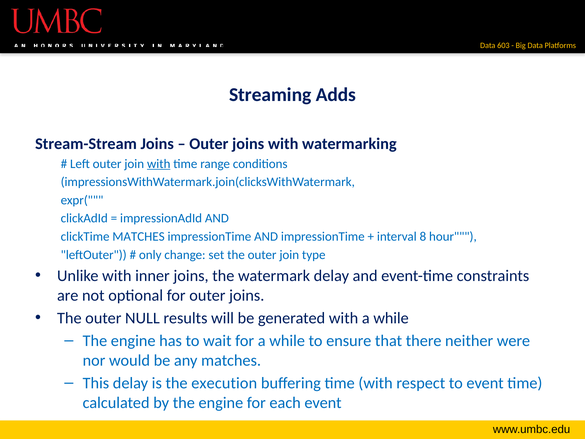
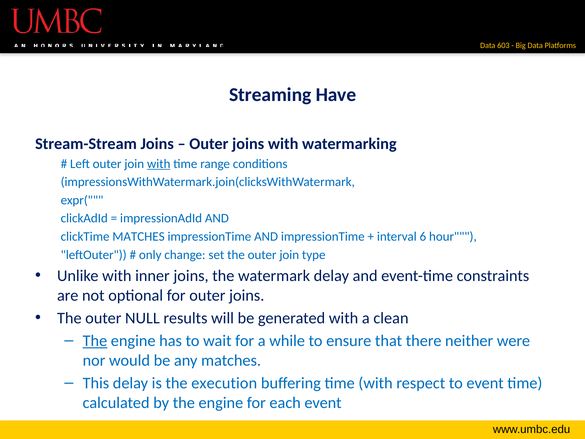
Adds: Adds -> Have (336, 95)
8: 8 -> 6 (423, 236)
with a while: while -> clean (391, 318)
The underline: none -> present (95, 341)
